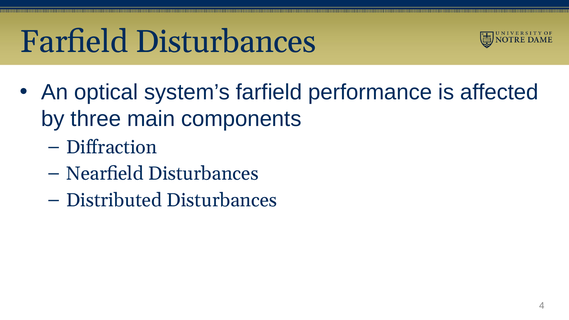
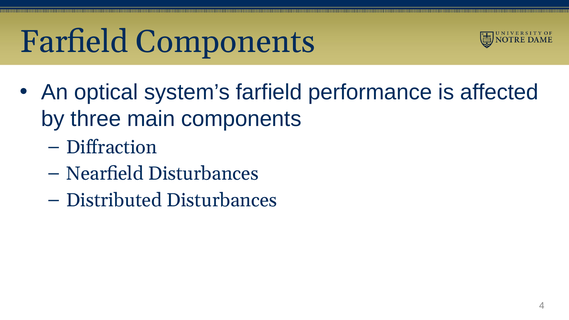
Farfield Disturbances: Disturbances -> Components (226, 42)
